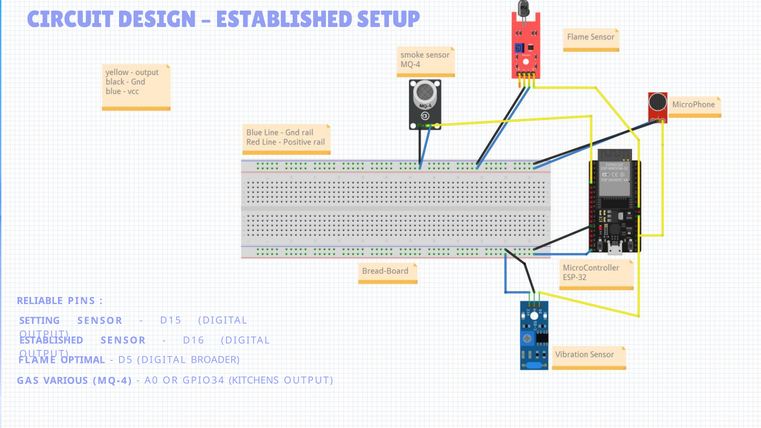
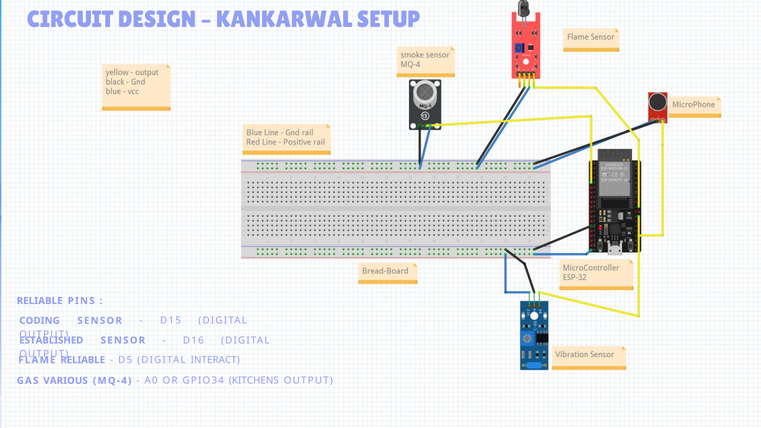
ESTABLISHED: ESTABLISHED -> KANKARWAL (284, 20)
SETTING: SETTING -> CODING (39, 321)
FLAME OPTIMAL: OPTIMAL -> RELIABLE (83, 360)
BROADER: BROADER -> INTERACT (215, 360)
